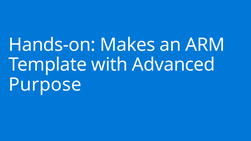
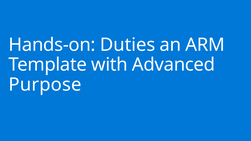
Makes: Makes -> Duties (128, 45)
